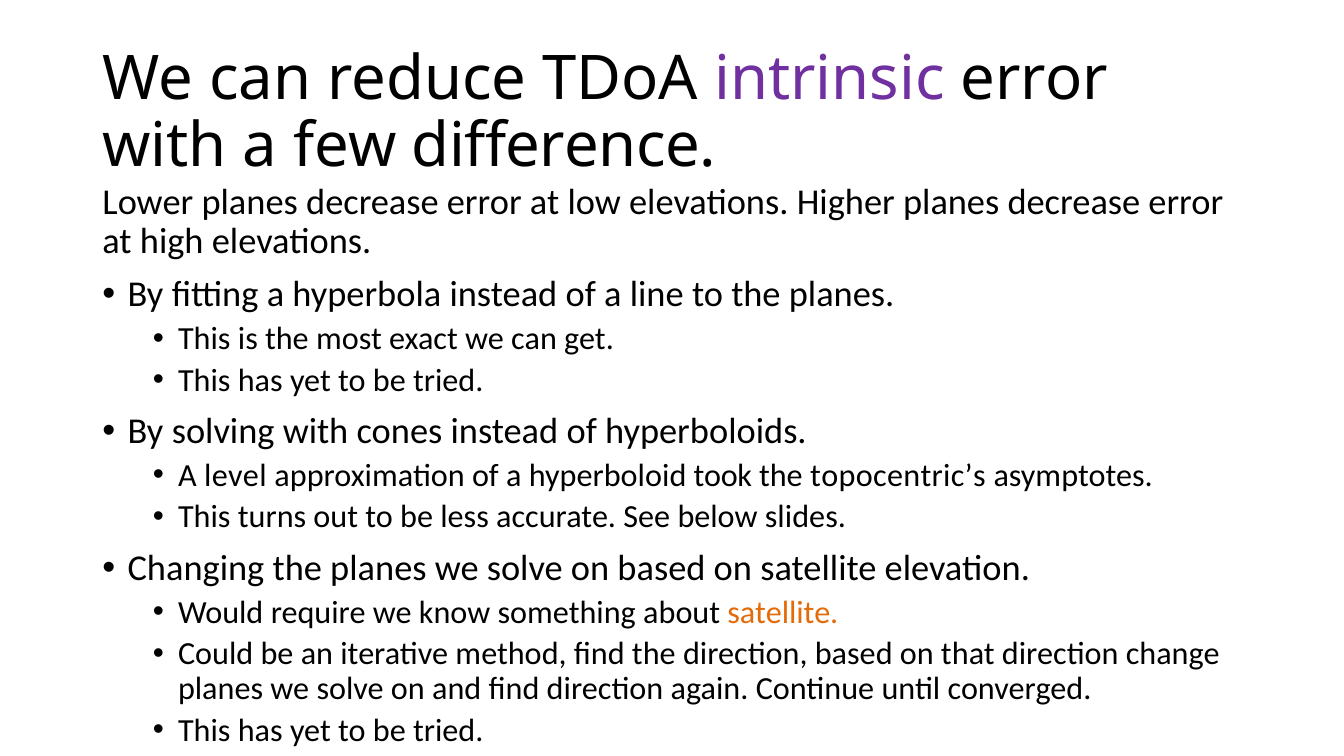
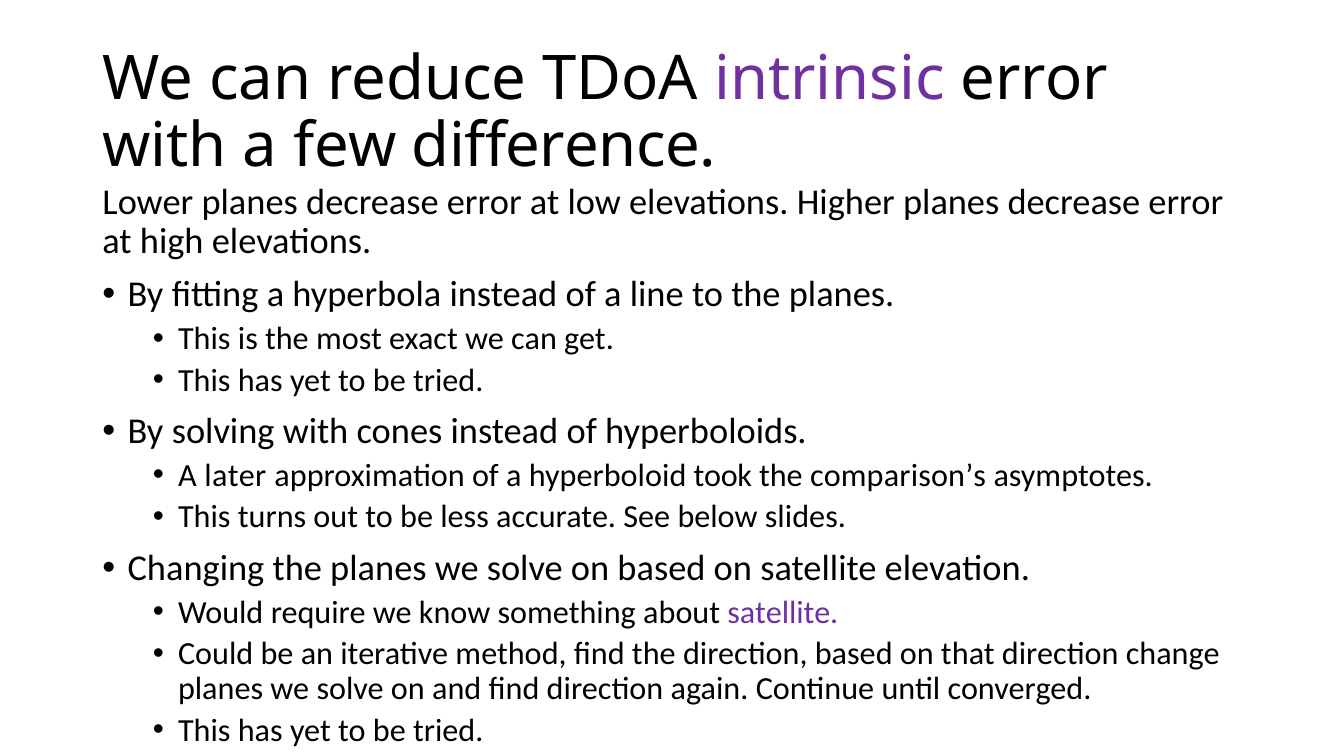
level: level -> later (235, 476)
topocentric’s: topocentric’s -> comparison’s (898, 476)
satellite colour: orange -> purple (783, 612)
